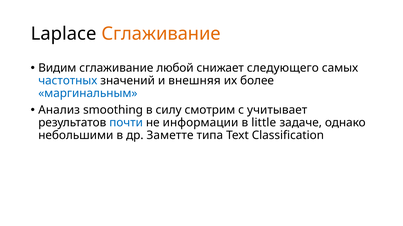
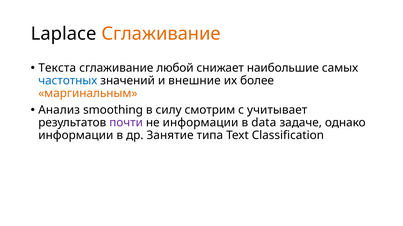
Видим: Видим -> Текста (57, 68)
следующего: следующего -> наибольшие (283, 68)
внешняя: внешняя -> внешние (194, 81)
маргинальным colour: blue -> orange (88, 94)
почти colour: blue -> purple (126, 123)
little: little -> data (264, 123)
небольшими: небольшими -> информации (76, 136)
Заметте: Заметте -> Занятие (170, 136)
